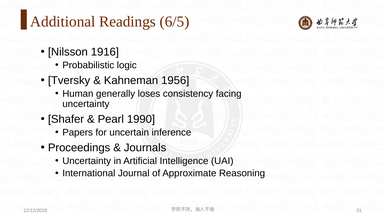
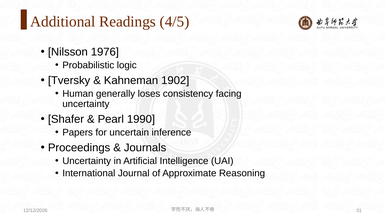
6/5: 6/5 -> 4/5 (175, 22)
1916: 1916 -> 1976 (105, 52)
1956: 1956 -> 1902 (175, 81)
